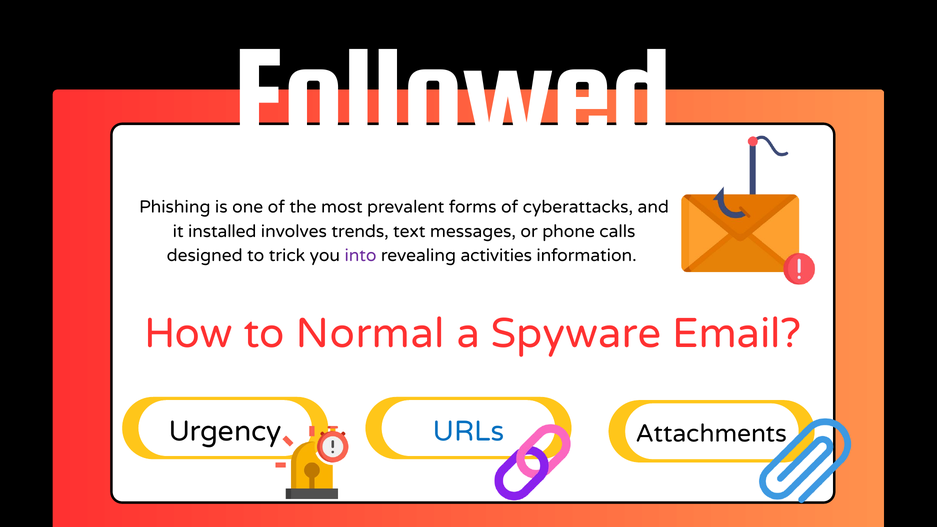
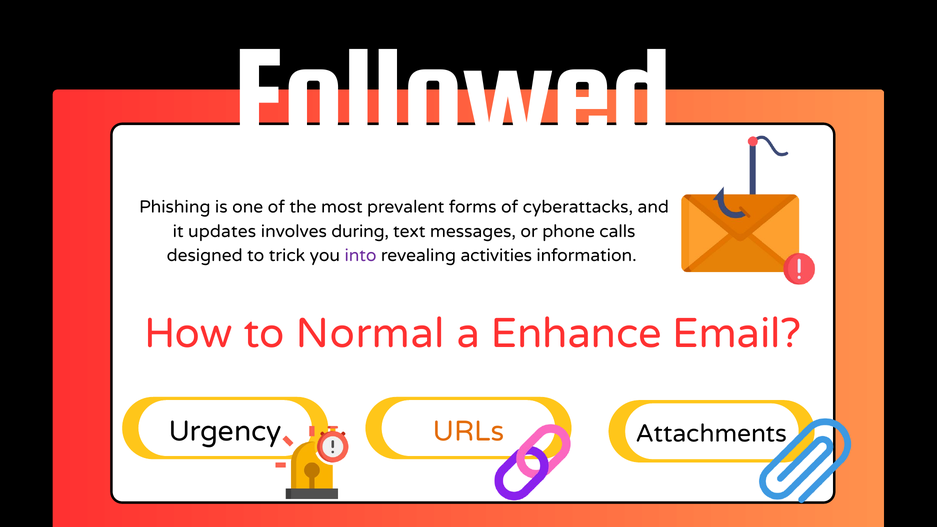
installed: installed -> updates (222, 231)
trends: trends -> during (360, 231)
Spyware: Spyware -> Enhance (576, 333)
URLs colour: blue -> orange (468, 432)
